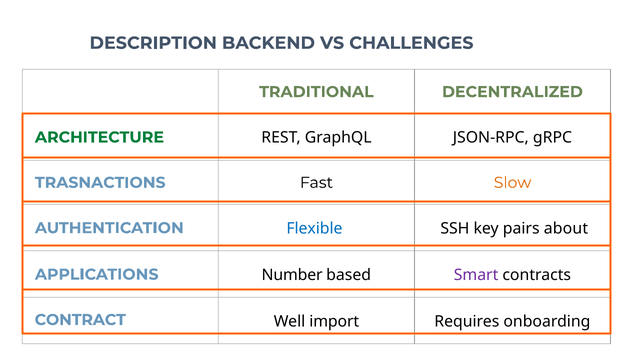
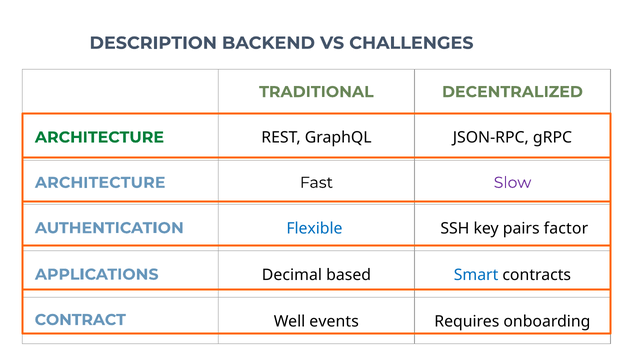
TRASNACTIONS: TRASNACTIONS -> ARCHITECTURE (100, 183)
Slow colour: orange -> purple (512, 183)
about: about -> factor (566, 229)
Number: Number -> Decimal (292, 275)
Smart colour: purple -> blue (476, 275)
import: import -> events (334, 321)
